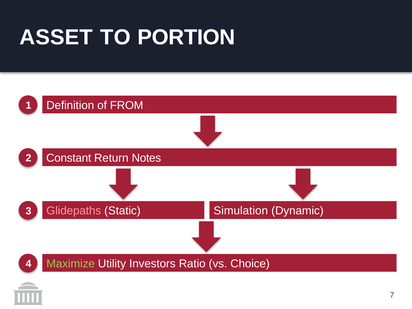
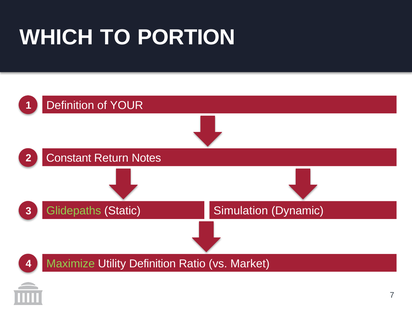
ASSET: ASSET -> WHICH (56, 37)
FROM: FROM -> YOUR (127, 105)
Glidepaths colour: pink -> light green (74, 211)
Utility Investors: Investors -> Definition (152, 264)
Choice: Choice -> Market (250, 264)
